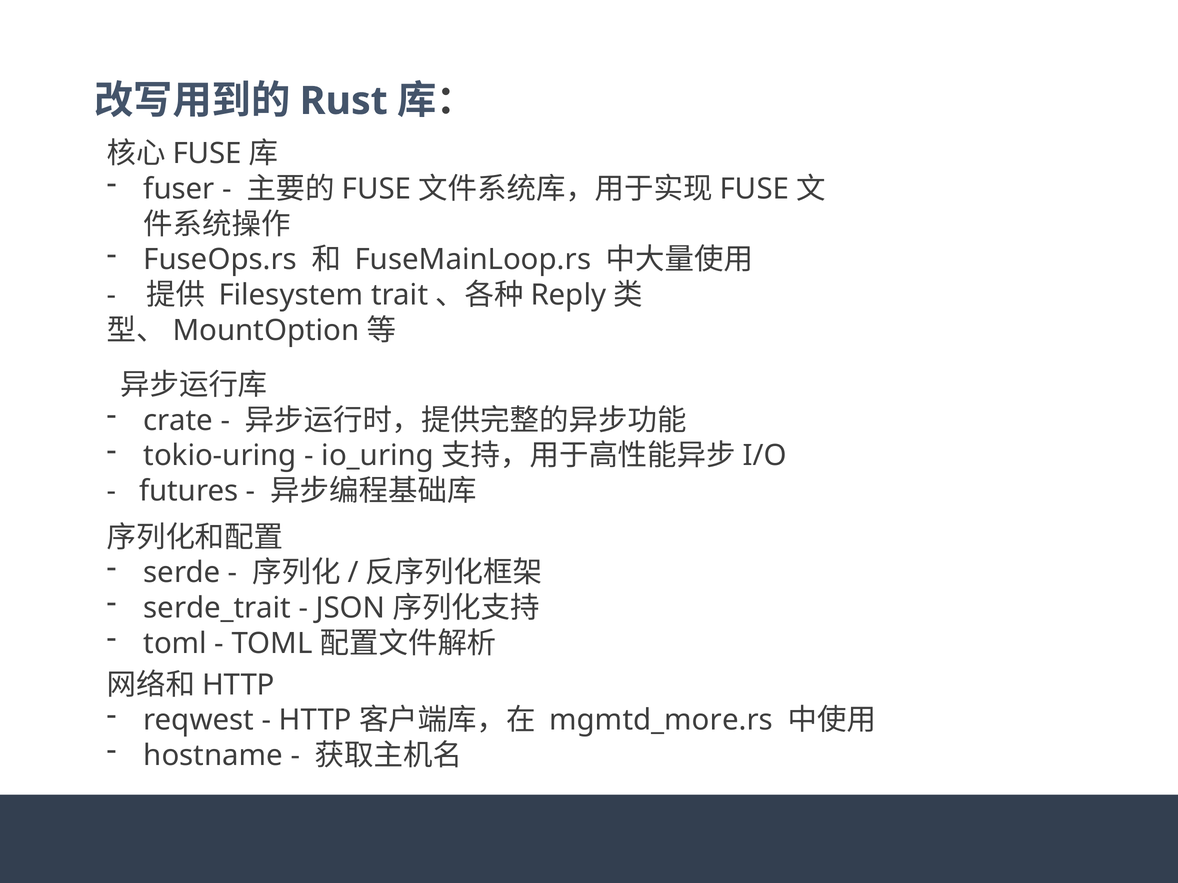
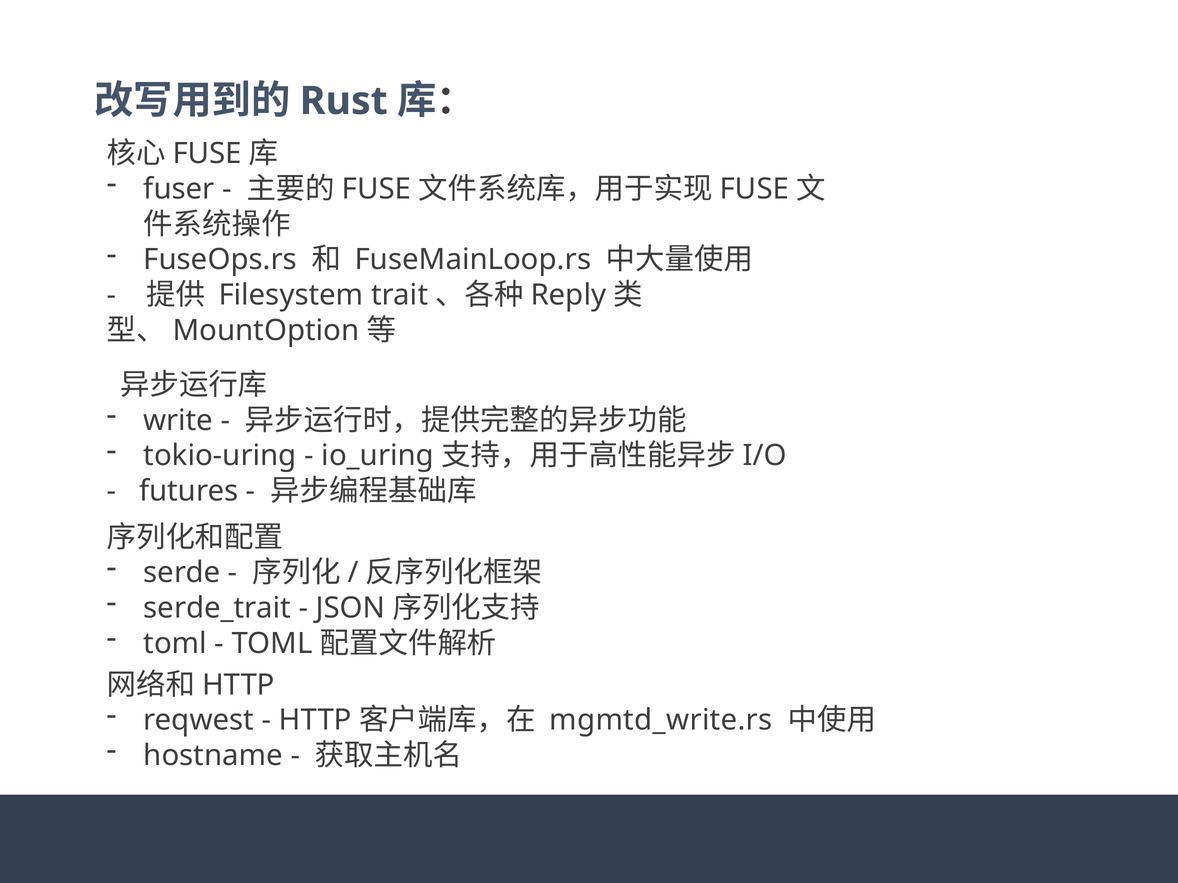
crate: crate -> write (178, 421)
mgmtd_more.rs: mgmtd_more.rs -> mgmtd_write.rs (661, 721)
